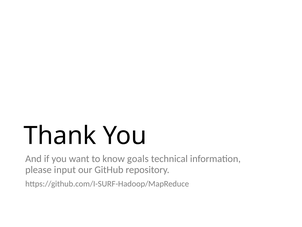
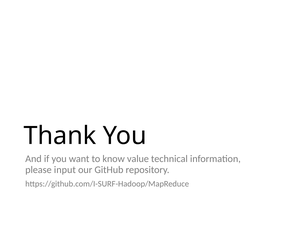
goals: goals -> value (138, 158)
